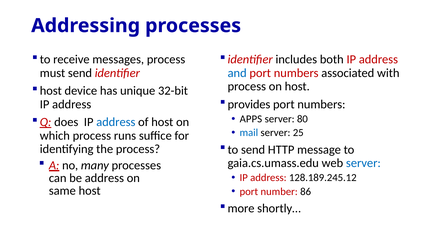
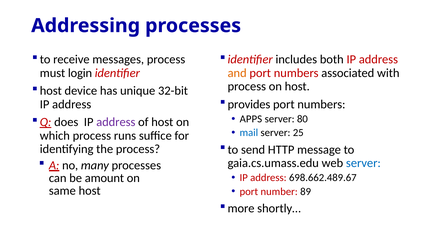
must send: send -> login (80, 73)
and colour: blue -> orange (237, 73)
address colour: blue -> purple (116, 122)
128.189.245.12: 128.189.245.12 -> 698.662.489.67 (323, 178)
be address: address -> amount (104, 178)
86: 86 -> 89 (306, 192)
